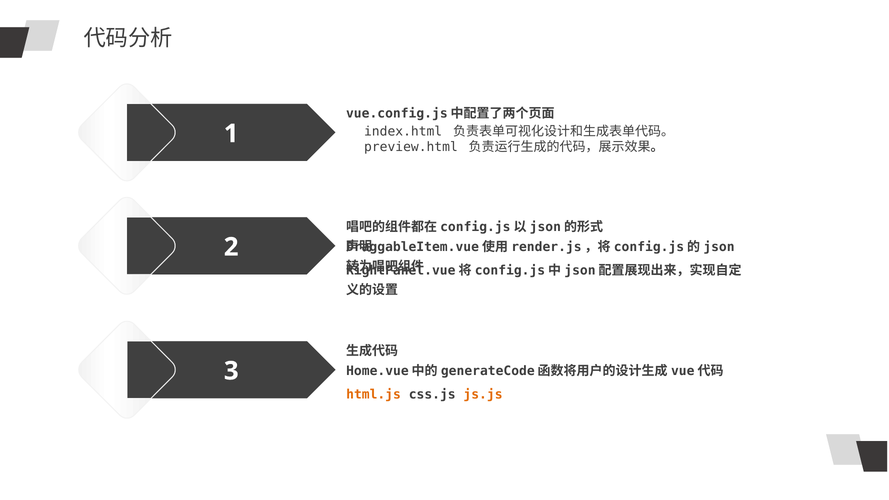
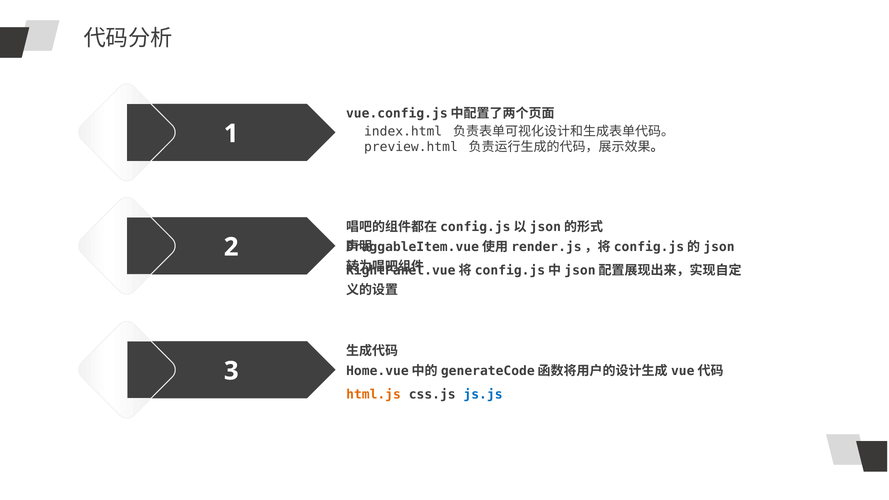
js.js colour: orange -> blue (483, 395)
